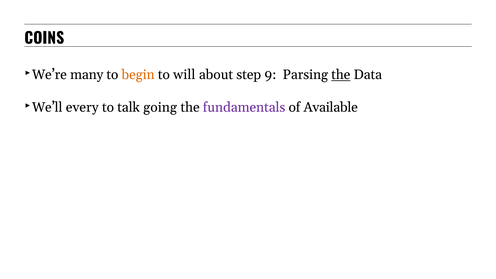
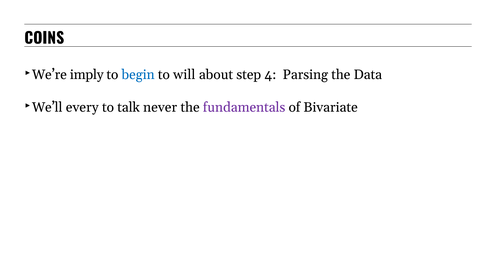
many: many -> imply (87, 75)
begin colour: orange -> blue (138, 75)
9: 9 -> 4 (270, 75)
the underline: present -> none (341, 75)
going: going -> never (160, 107)
Available: Available -> Bivariate (331, 107)
